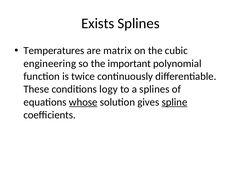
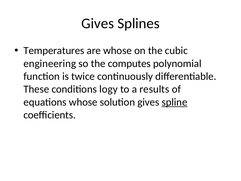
Exists: Exists -> Gives (98, 23)
are matrix: matrix -> whose (118, 51)
important: important -> computes (129, 63)
a splines: splines -> results (154, 89)
whose underline: present -> none (83, 102)
